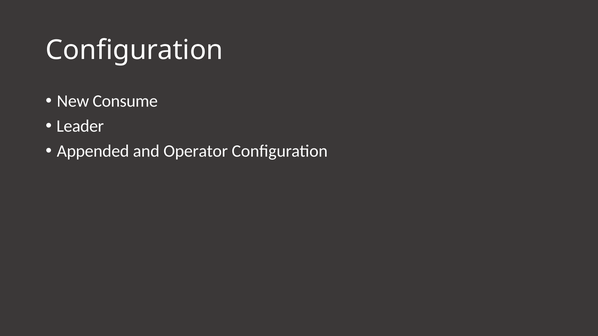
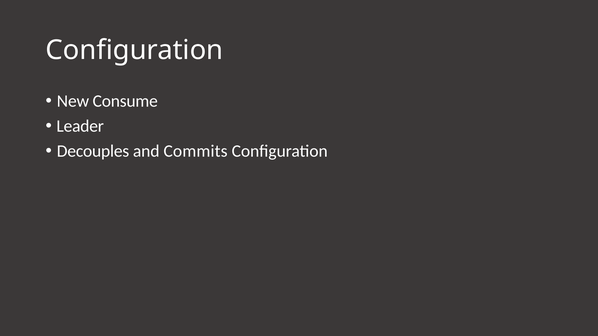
Appended: Appended -> Decouples (93, 151)
Operator: Operator -> Commits (196, 151)
